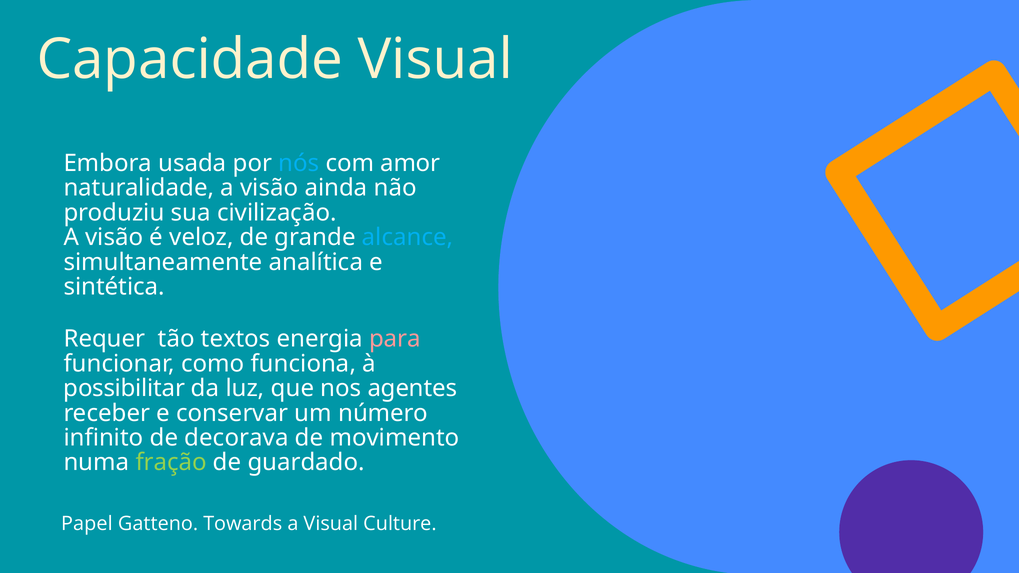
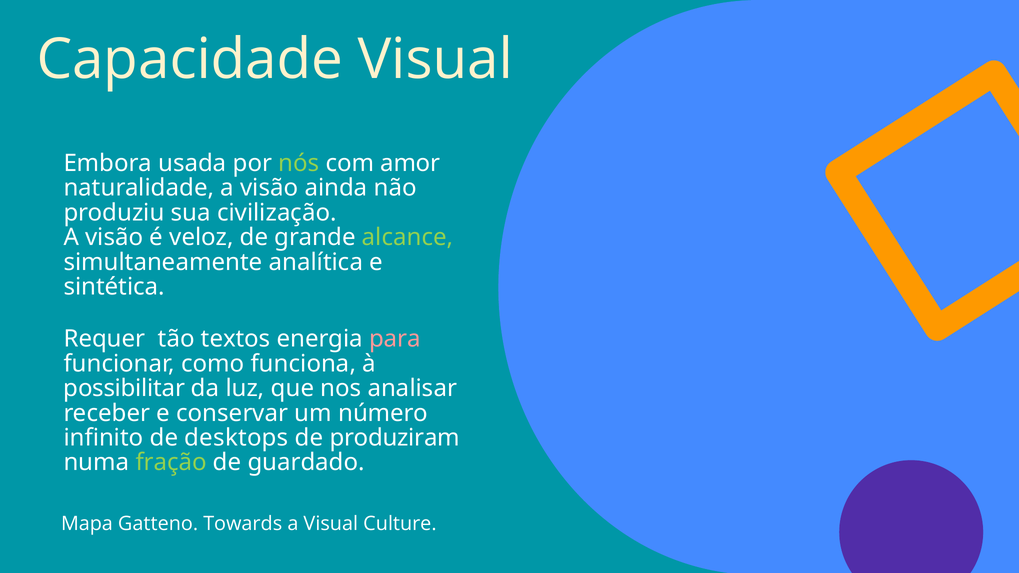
nós colour: light blue -> light green (299, 163)
alcance colour: light blue -> light green (408, 237)
agentes: agentes -> analisar (412, 389)
decorava: decorava -> desktops (236, 438)
movimento: movimento -> produziram (395, 438)
Papel: Papel -> Mapa (87, 524)
